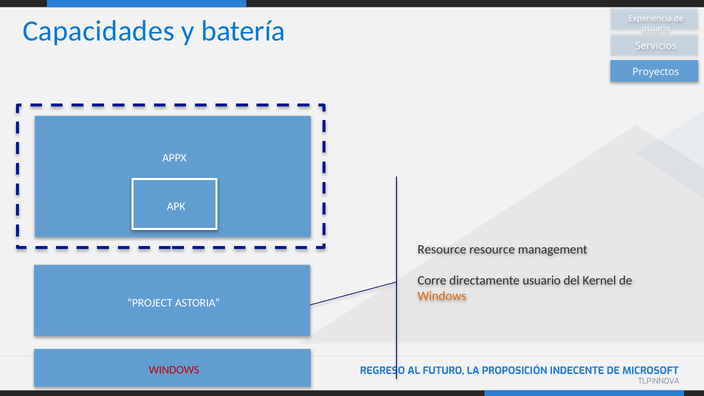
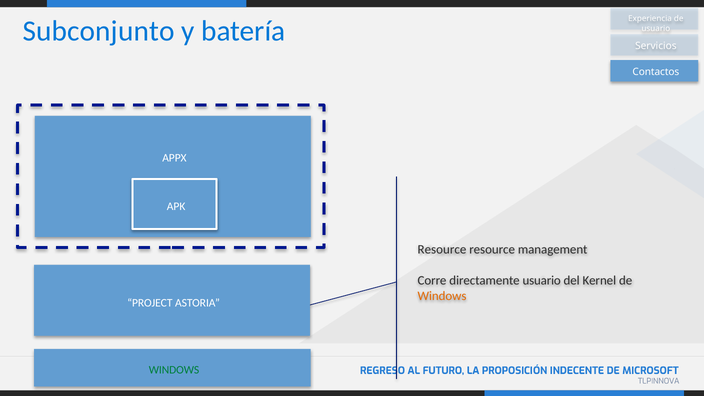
Capacidades: Capacidades -> Subconjunto (99, 31)
Proyectos: Proyectos -> Contactos (656, 72)
WINDOWS colour: red -> green (174, 370)
